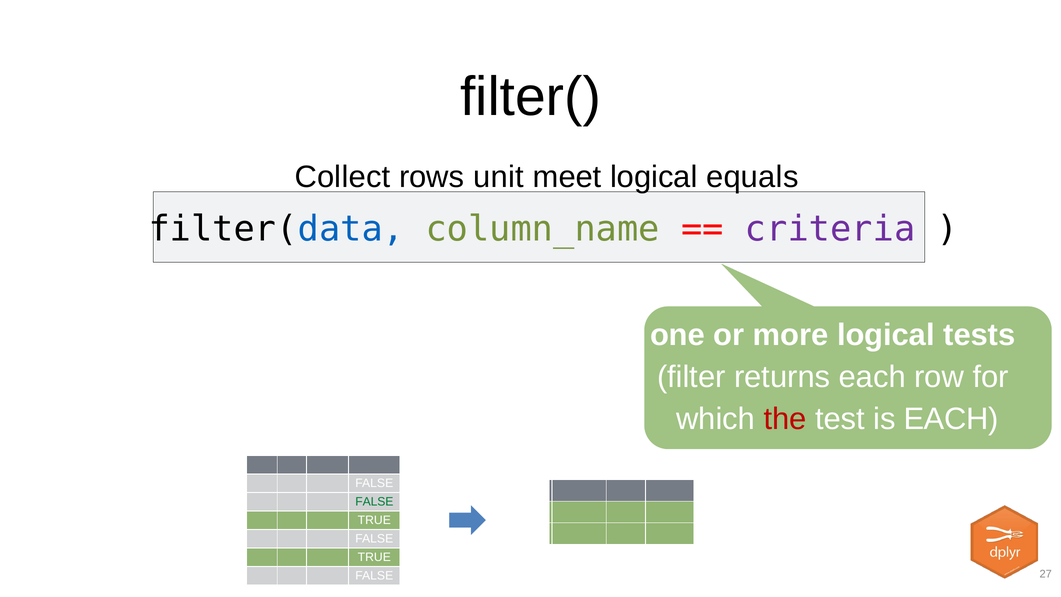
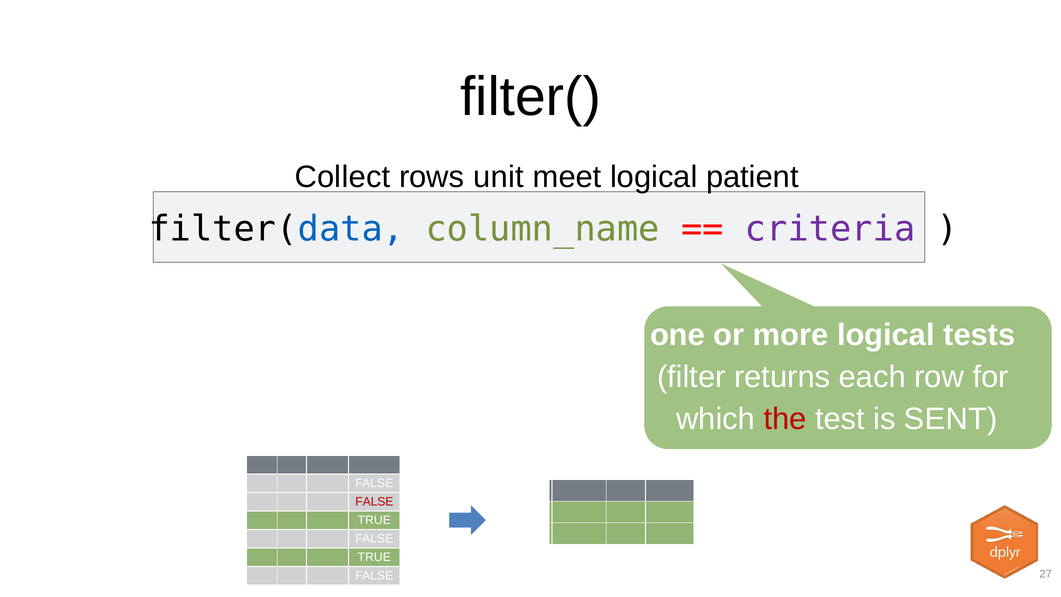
equals: equals -> patient (752, 177)
is EACH: EACH -> SENT (951, 419)
FALSE colour: green -> red (374, 502)
